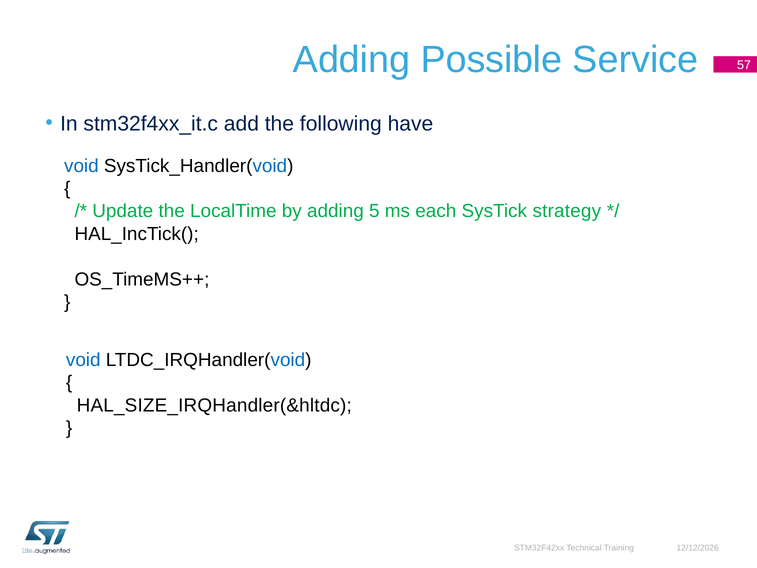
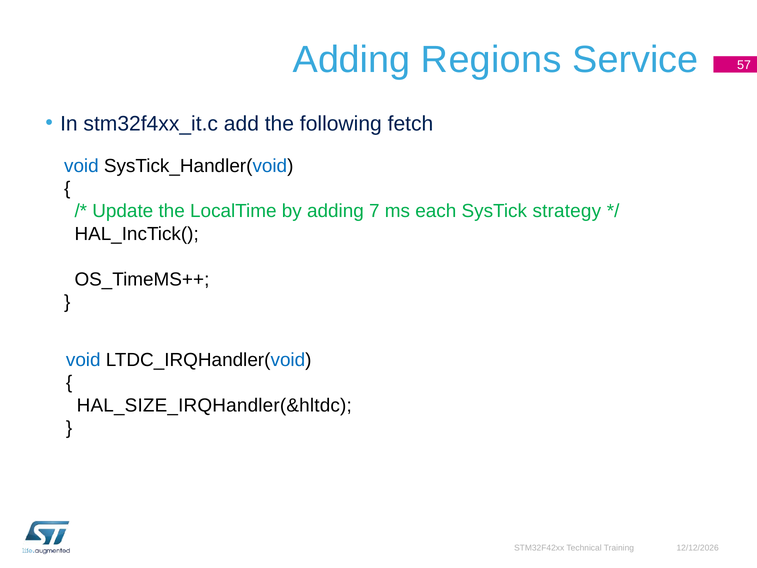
Possible: Possible -> Regions (491, 60)
have: have -> fetch (410, 124)
5: 5 -> 7 (374, 211)
